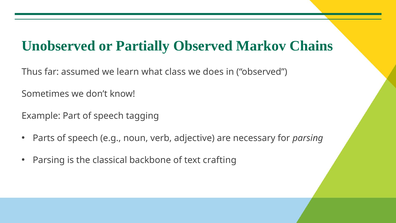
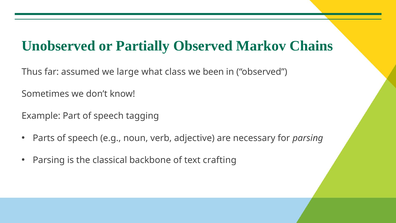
learn: learn -> large (128, 72)
does: does -> been (213, 72)
